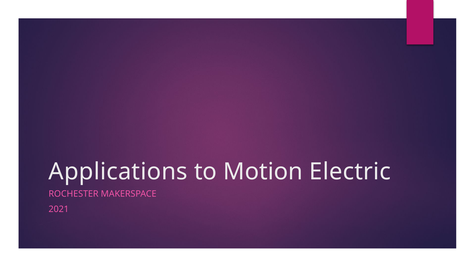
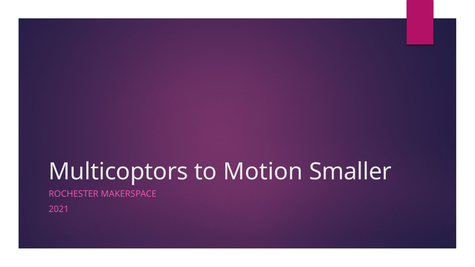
Applications: Applications -> Multicoptors (118, 172)
Electric: Electric -> Smaller (350, 172)
